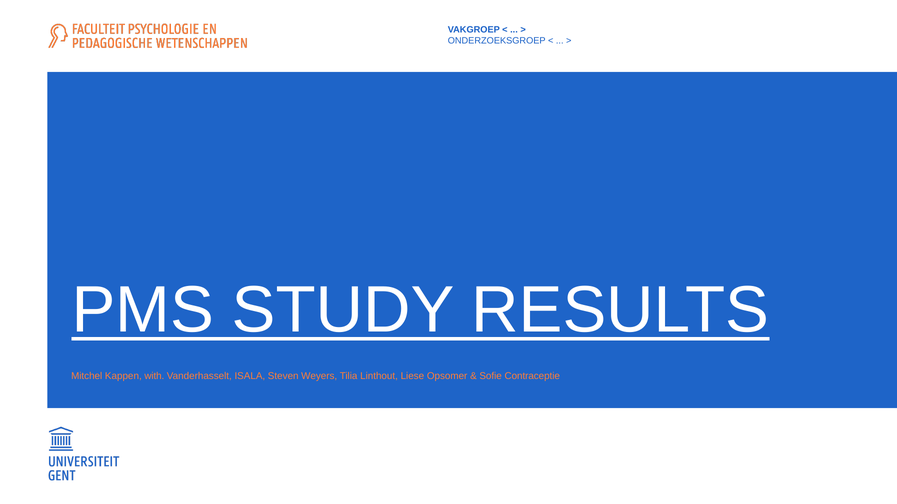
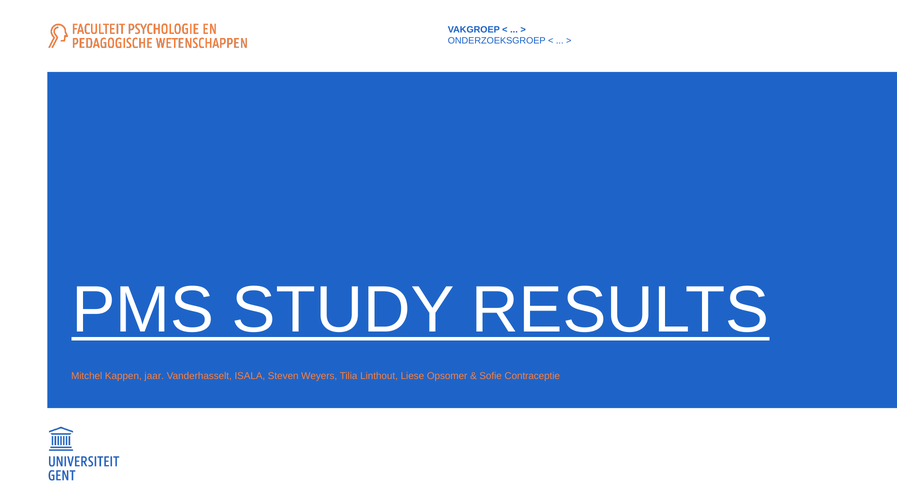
with: with -> jaar (154, 376)
